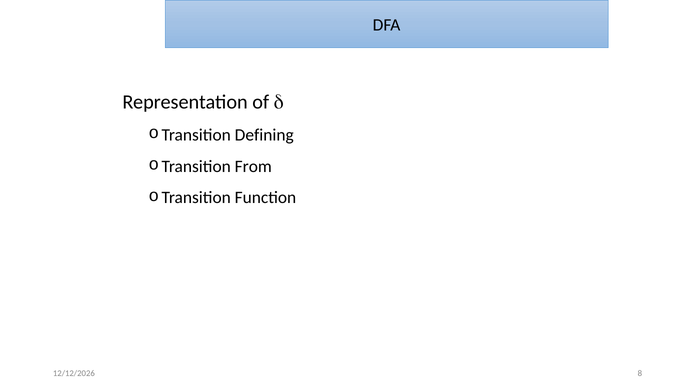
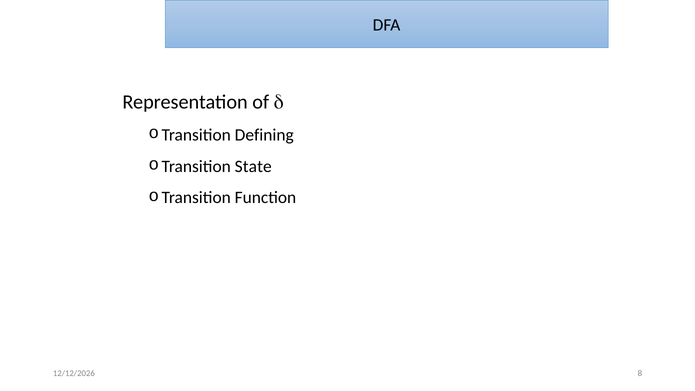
From: From -> State (253, 166)
